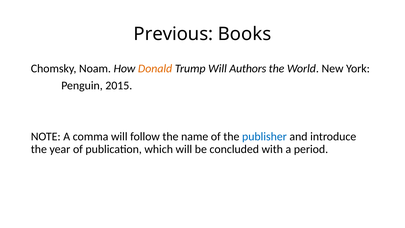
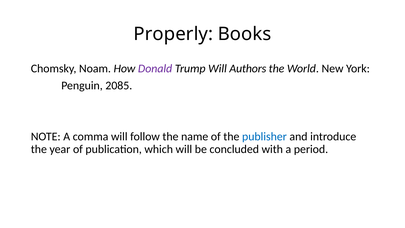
Previous: Previous -> Properly (173, 34)
Donald colour: orange -> purple (155, 68)
2015: 2015 -> 2085 (119, 85)
